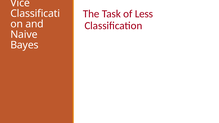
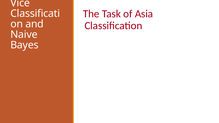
Less: Less -> Asia (144, 14)
